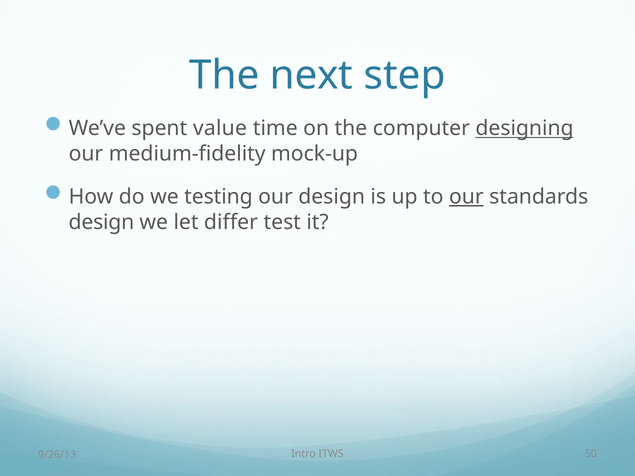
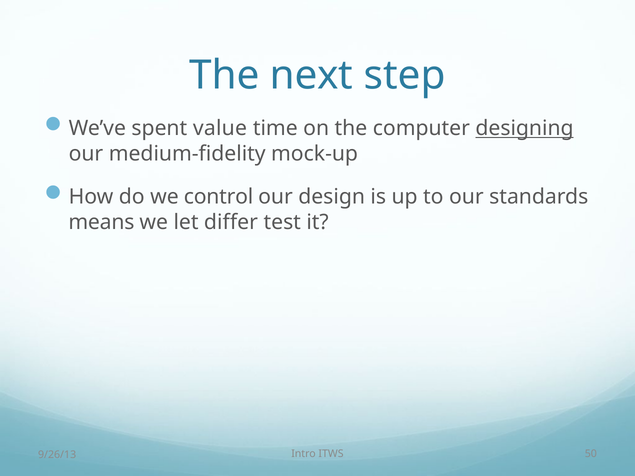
testing: testing -> control (219, 197)
our underline: present -> none (466, 197)
design: design -> means (101, 222)
